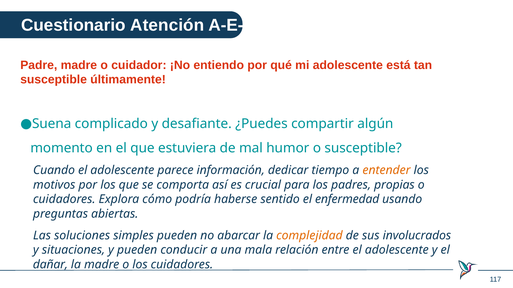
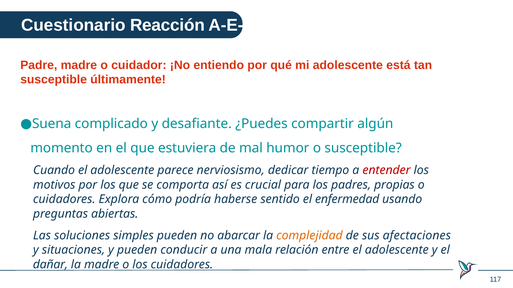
Atención: Atención -> Reacción (167, 25)
información: información -> nerviosismo (231, 171)
entender colour: orange -> red (386, 171)
involucrados: involucrados -> afectaciones (417, 236)
